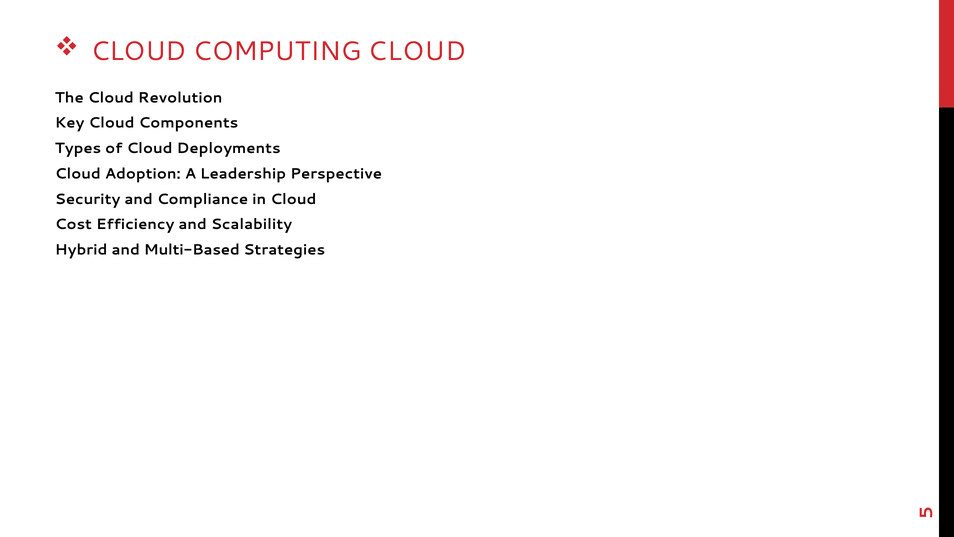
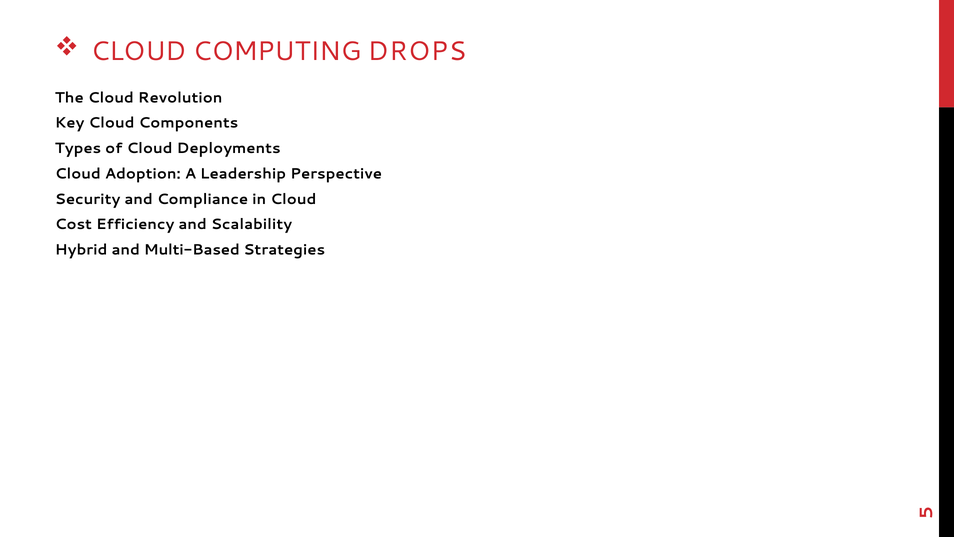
COMPUTING CLOUD: CLOUD -> DROPS (417, 51)
